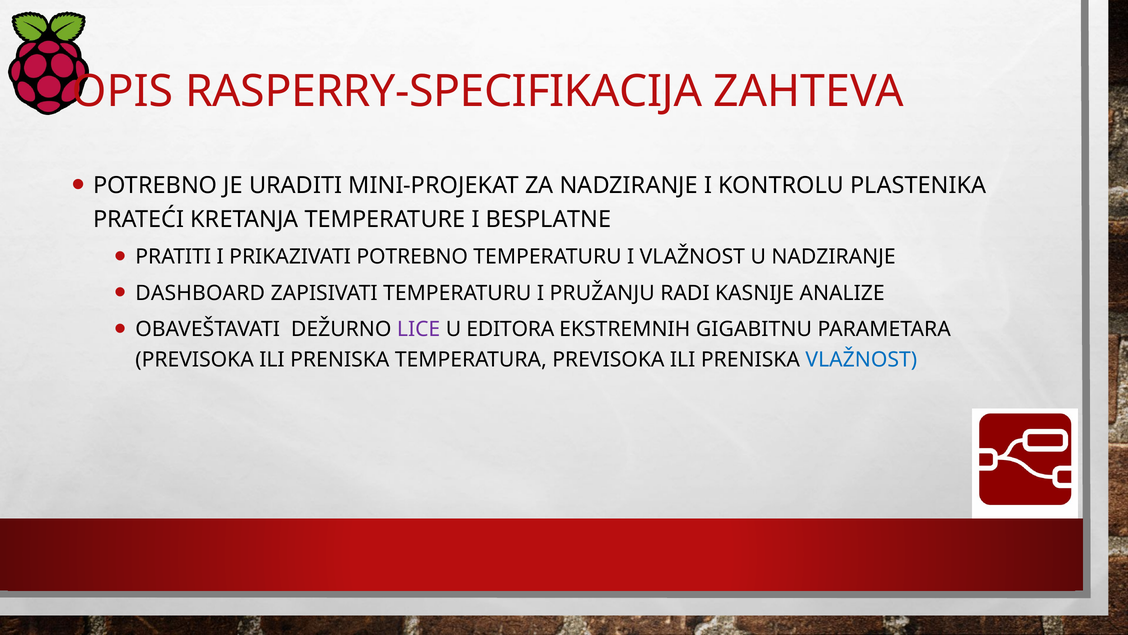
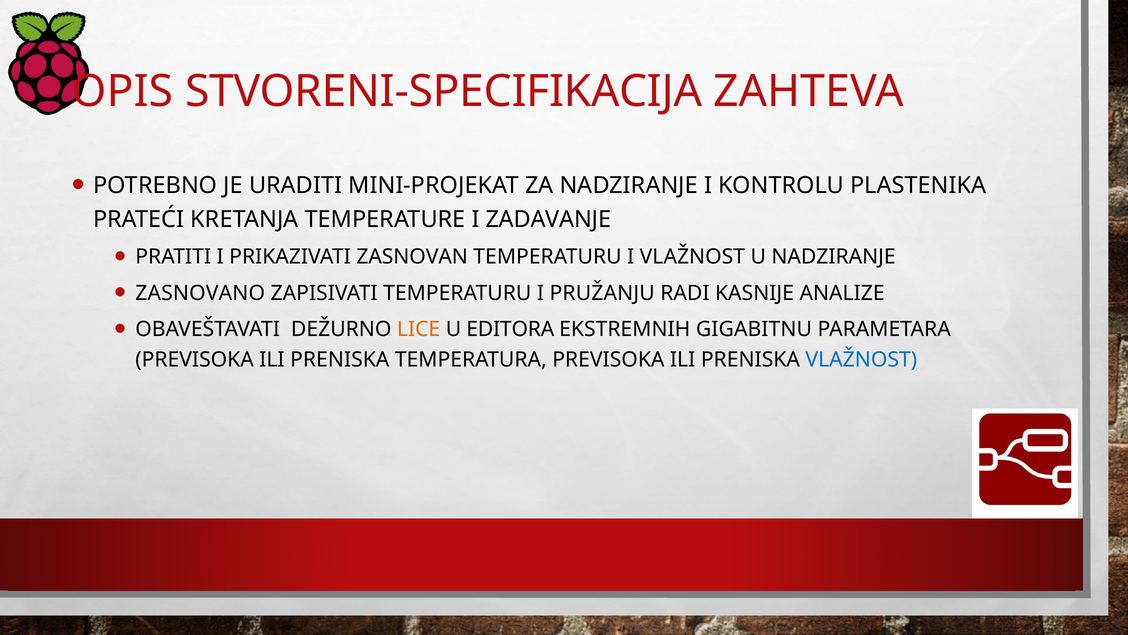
RASPERRY-SPECIFIKACIJA: RASPERRY-SPECIFIKACIJA -> STVORENI-SPECIFIKACIJA (444, 91)
BESPLATNE: BESPLATNE -> ZADAVANJE (548, 219)
PRIKAZIVATI POTREBNO: POTREBNO -> ZASNOVAN (412, 257)
DASHBOARD: DASHBOARD -> ZASNOVANO (200, 293)
LICE colour: purple -> orange (419, 329)
